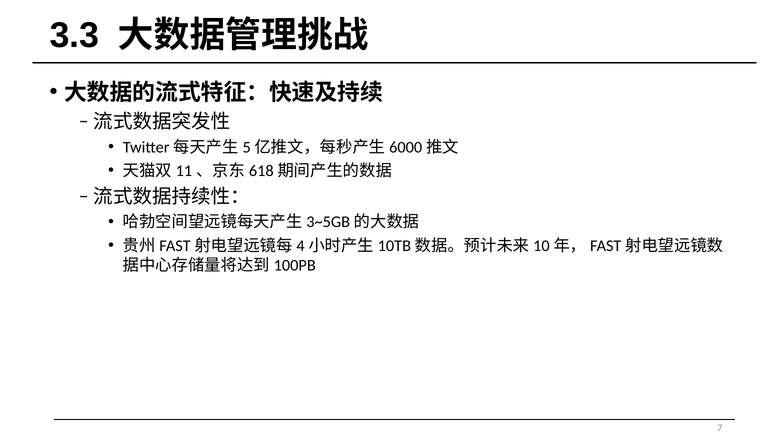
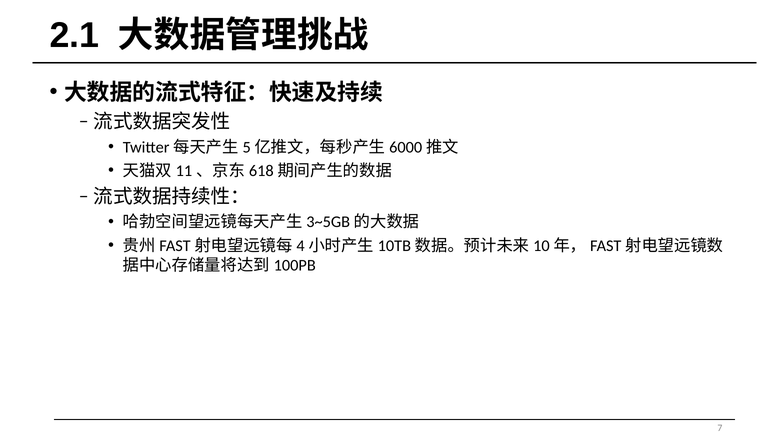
3.3: 3.3 -> 2.1 (74, 36)
